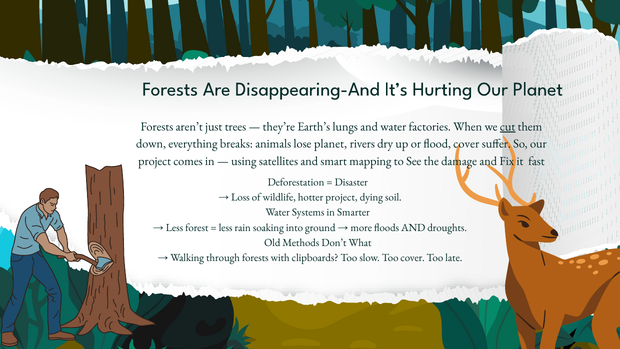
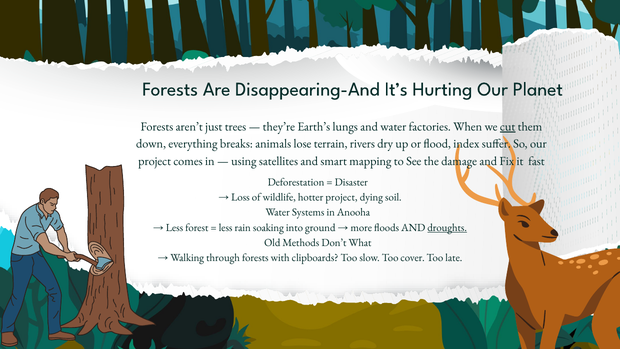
lose planet: planet -> terrain (331, 144)
flood cover: cover -> index (466, 144)
Smarter: Smarter -> Anooha (354, 212)
droughts underline: none -> present (447, 227)
